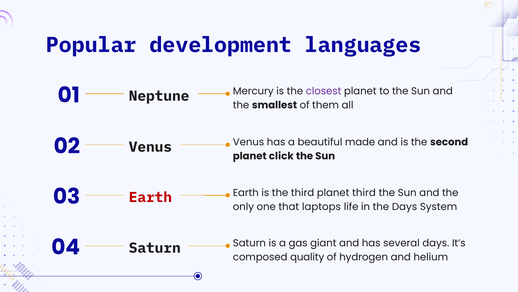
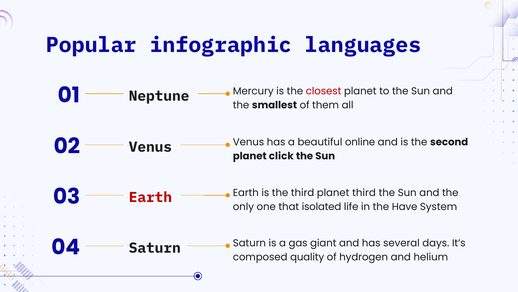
development: development -> infographic (221, 45)
closest colour: purple -> red (324, 91)
made: made -> online (360, 142)
laptops: laptops -> isolated (322, 206)
the Days: Days -> Have (405, 206)
